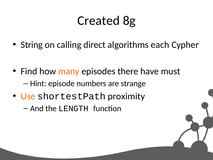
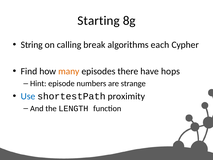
Created: Created -> Starting (99, 21)
direct: direct -> break (94, 45)
must: must -> hops (171, 71)
Use colour: orange -> blue (28, 96)
